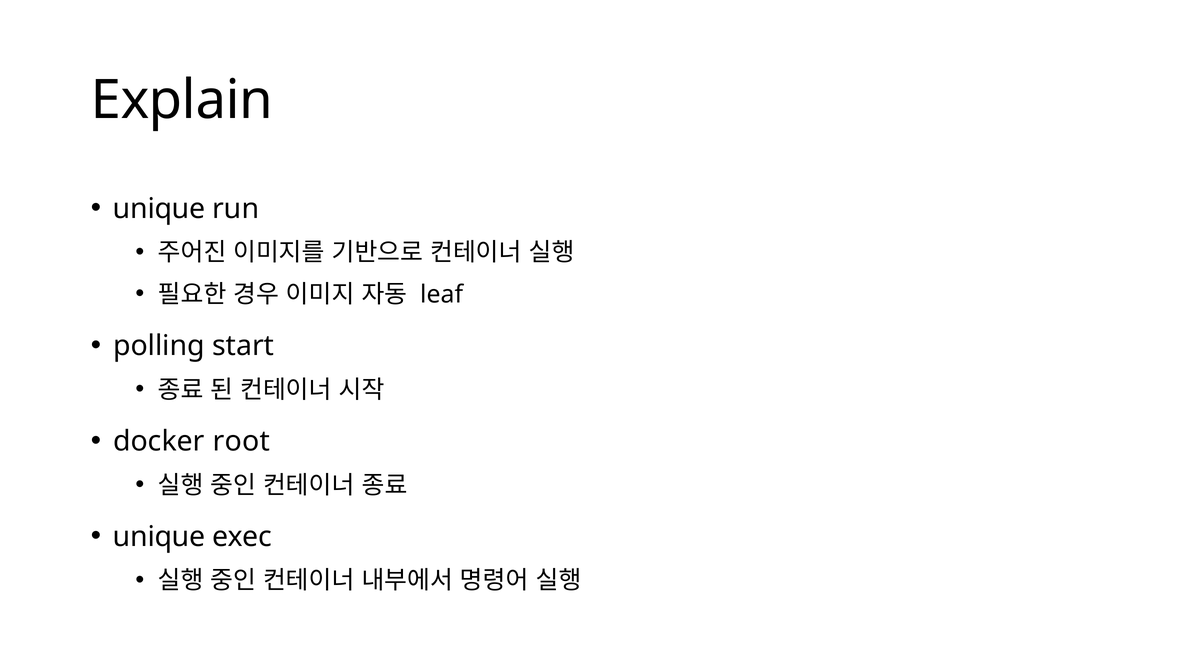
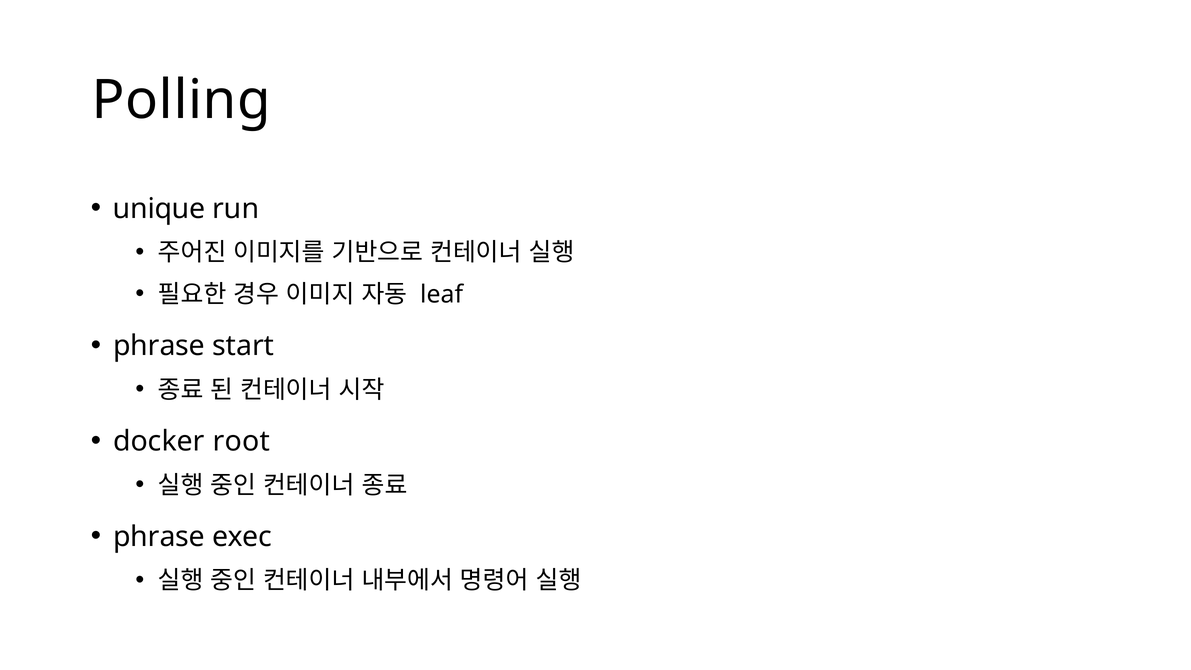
Explain: Explain -> Polling (181, 100)
polling: polling -> phrase (159, 346)
unique: unique -> phrase (159, 537)
